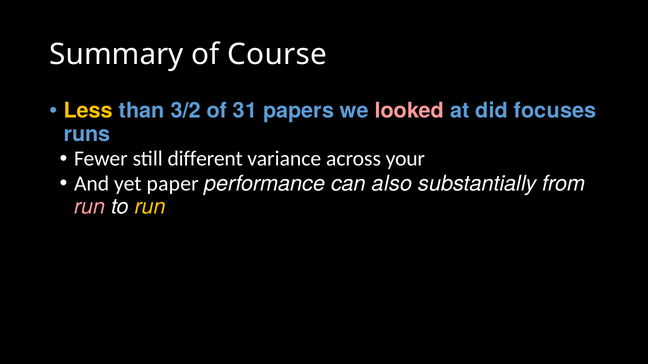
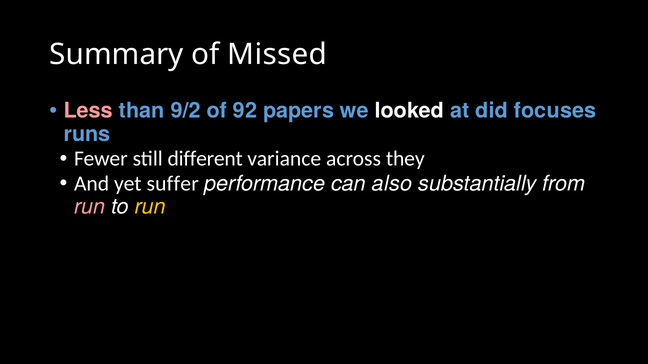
Course: Course -> Missed (277, 54)
Less colour: yellow -> pink (88, 111)
3/2: 3/2 -> 9/2 (186, 111)
31: 31 -> 92 (245, 111)
looked colour: pink -> white (409, 111)
your: your -> they (405, 159)
paper: paper -> suffer (173, 184)
